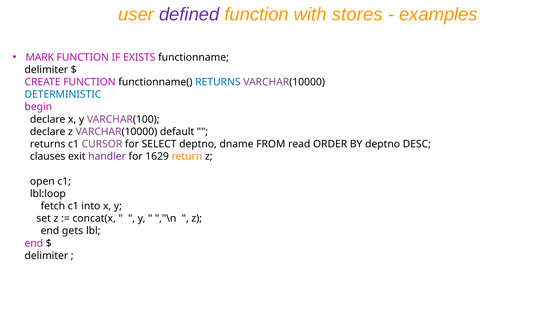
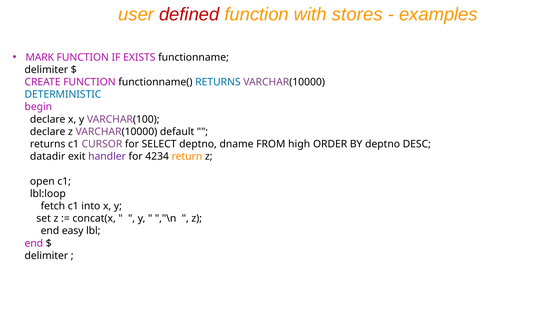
defined colour: purple -> red (189, 14)
read: read -> high (299, 144)
clauses: clauses -> datadir (48, 156)
1629: 1629 -> 4234 (157, 156)
gets: gets -> easy (73, 231)
